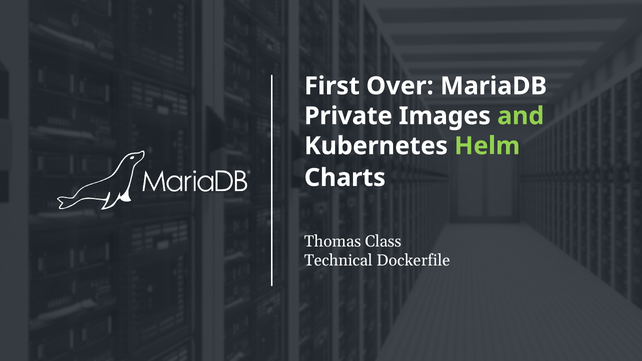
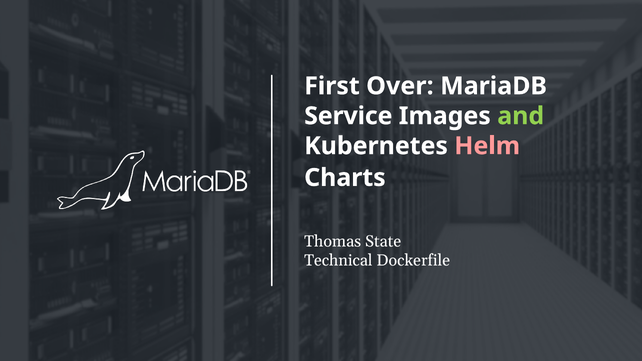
Private: Private -> Service (348, 116)
Helm colour: light green -> pink (487, 146)
Class: Class -> State (383, 241)
